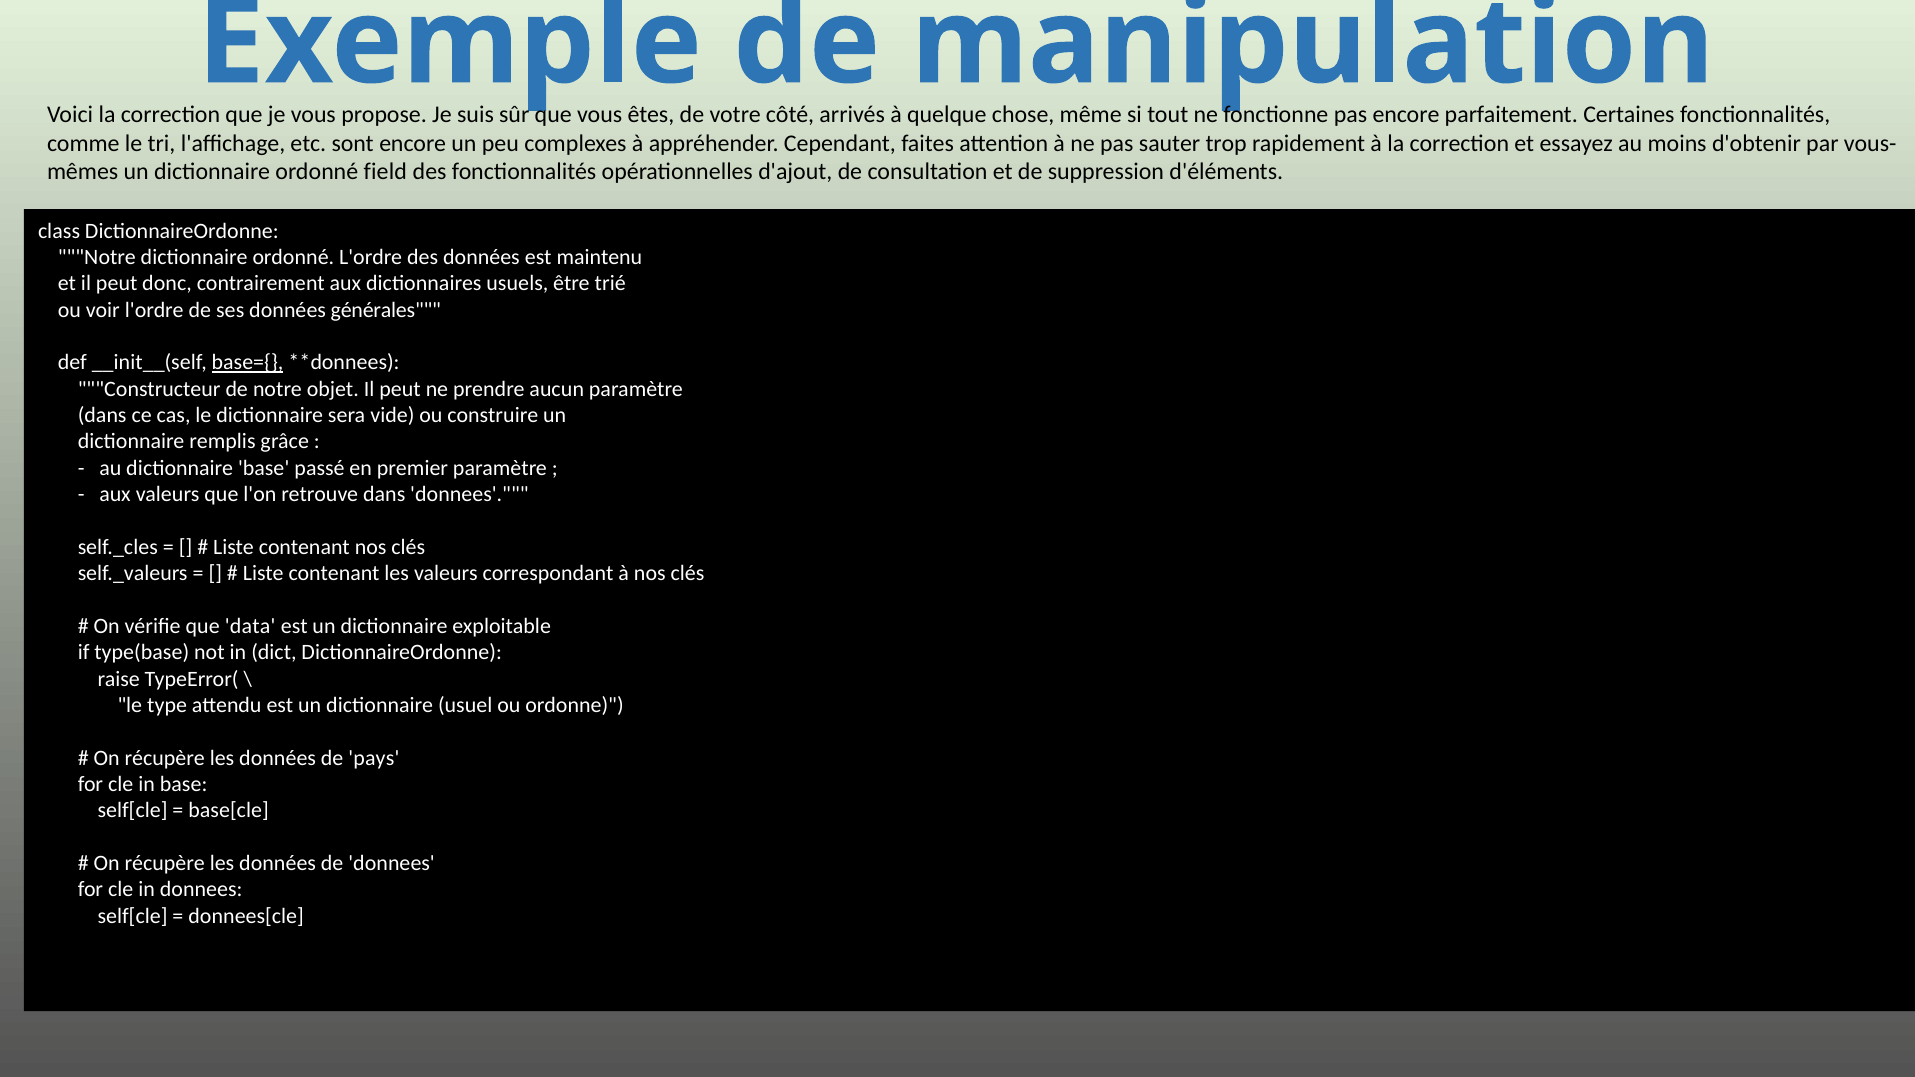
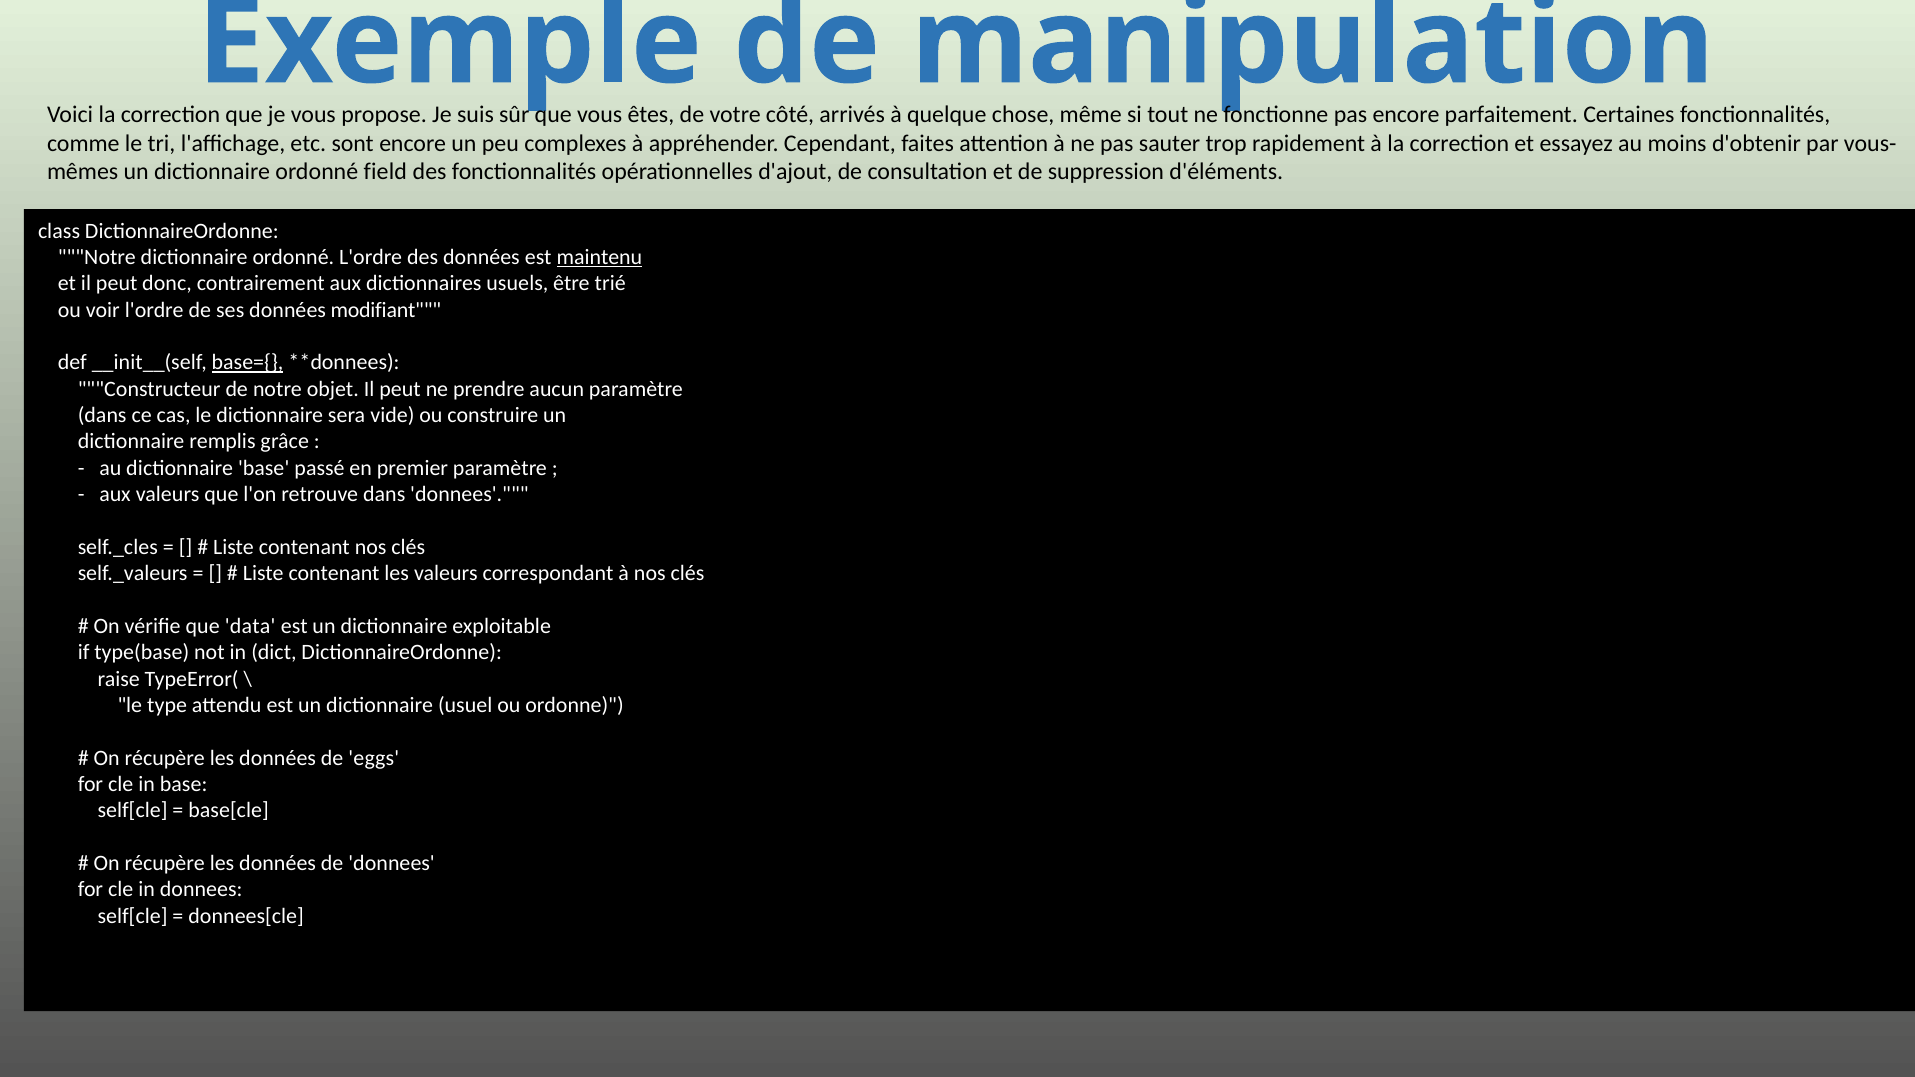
maintenu underline: none -> present (599, 257)
générales: générales -> modifiant (386, 310)
pays: pays -> eggs (374, 758)
